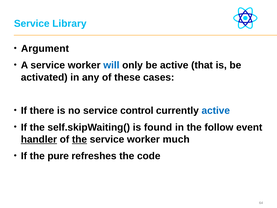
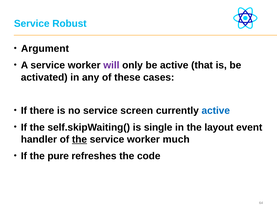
Library: Library -> Robust (69, 24)
will colour: blue -> purple (111, 65)
control: control -> screen (137, 111)
found: found -> single (158, 127)
follow: follow -> layout (219, 127)
handler underline: present -> none (39, 139)
